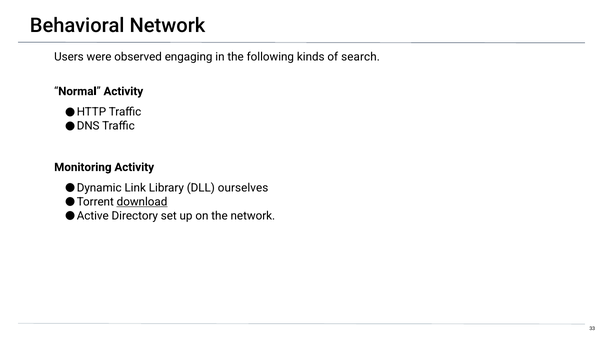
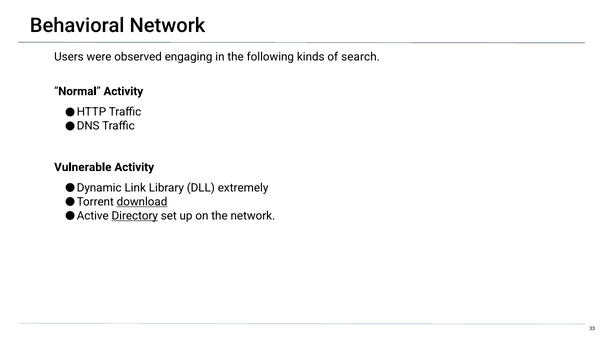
Monitoring: Monitoring -> Vulnerable (83, 167)
ourselves: ourselves -> extremely (243, 188)
Directory underline: none -> present (135, 216)
